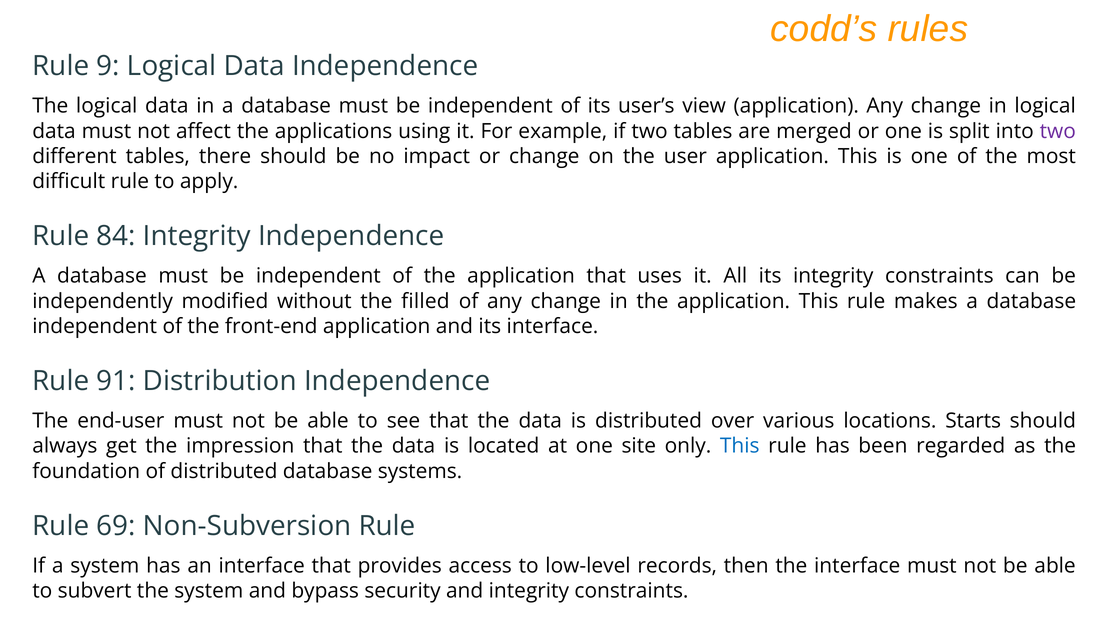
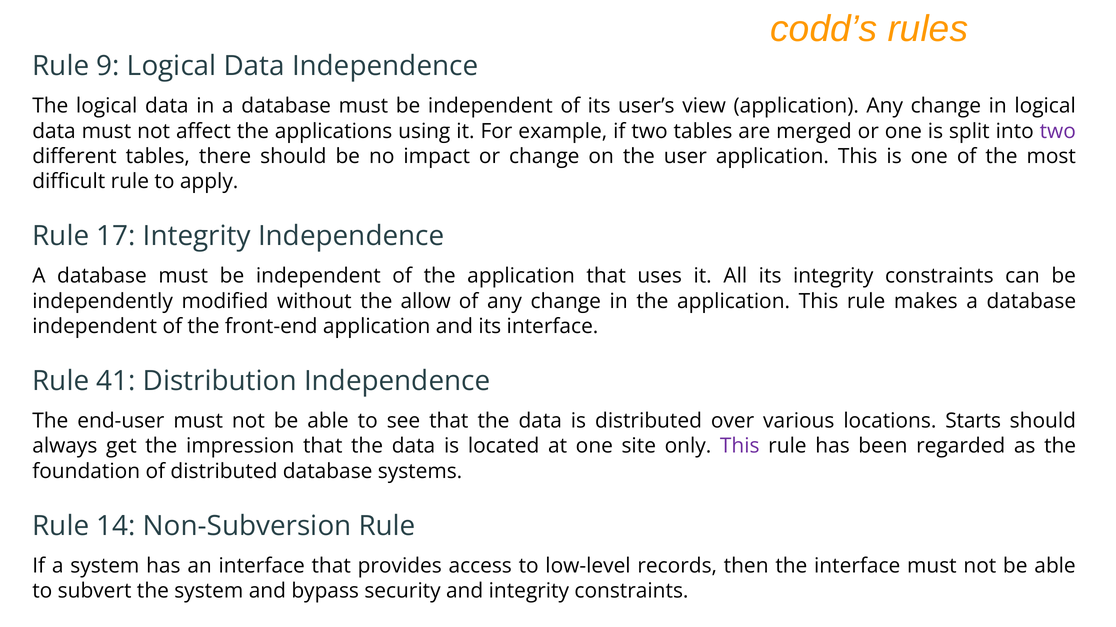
84: 84 -> 17 (116, 236)
filled: filled -> allow (426, 301)
91: 91 -> 41 (116, 382)
This colour: blue -> purple (740, 447)
69: 69 -> 14 (116, 527)
